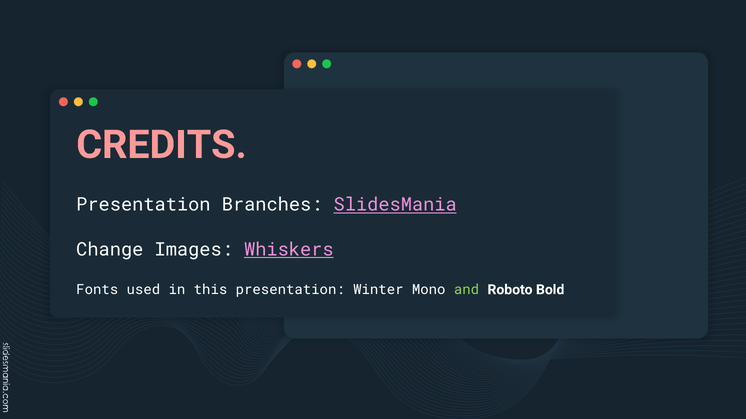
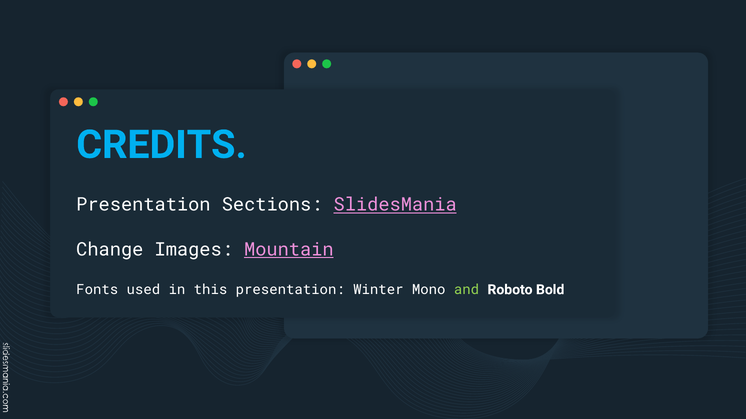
CREDITS colour: pink -> light blue (162, 145)
Branches: Branches -> Sections (272, 205)
Whiskers: Whiskers -> Mountain (289, 250)
